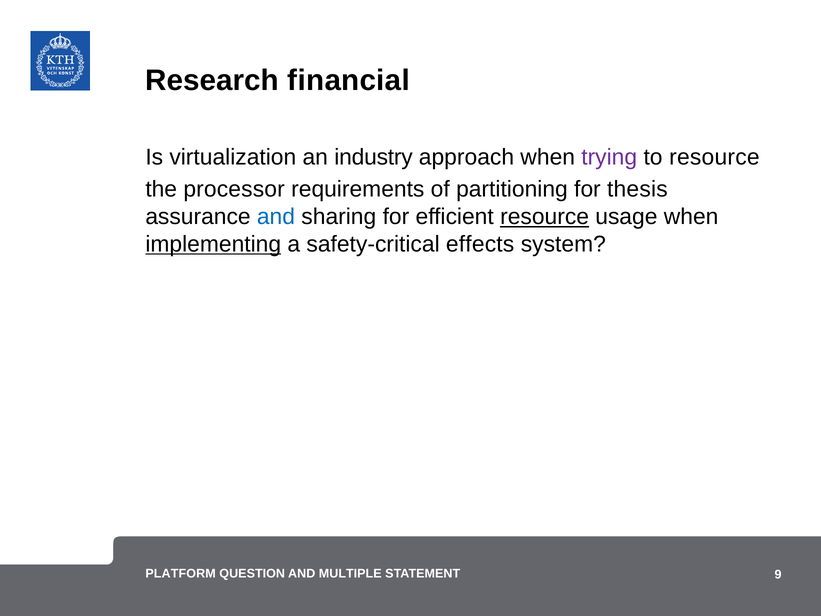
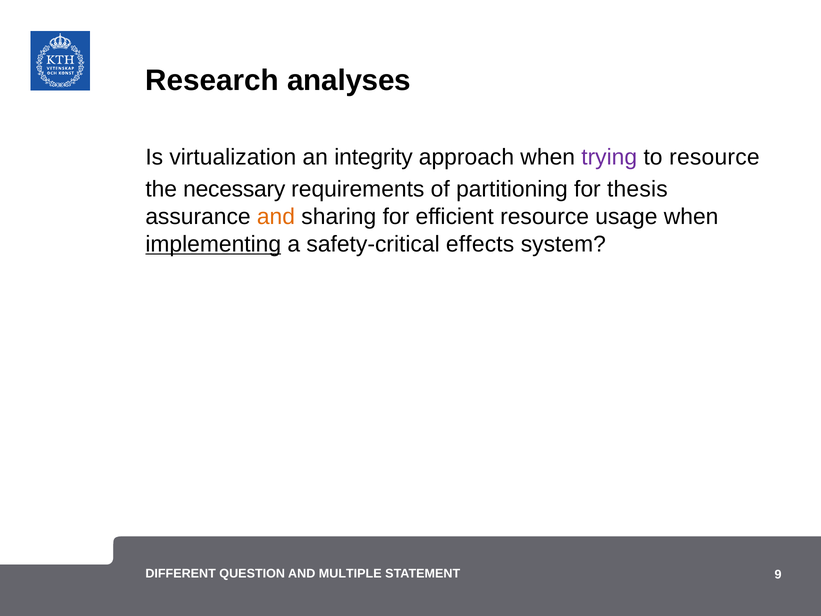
financial: financial -> analyses (349, 81)
industry: industry -> integrity (374, 157)
processor: processor -> necessary (234, 189)
and colour: blue -> orange (276, 217)
resource underline: present -> none (545, 217)
PLATFORM: PLATFORM -> DIFFERENT (181, 573)
